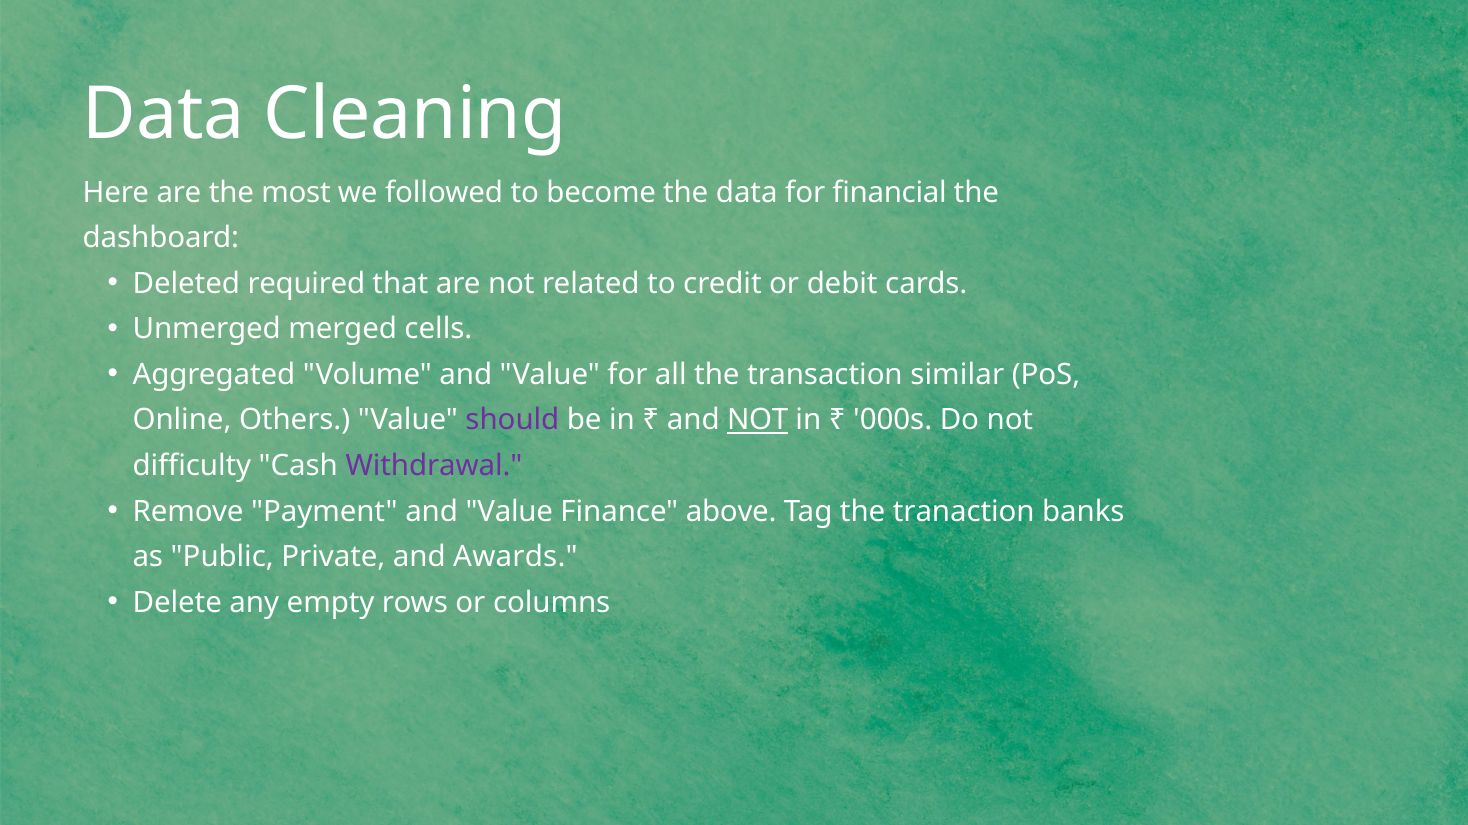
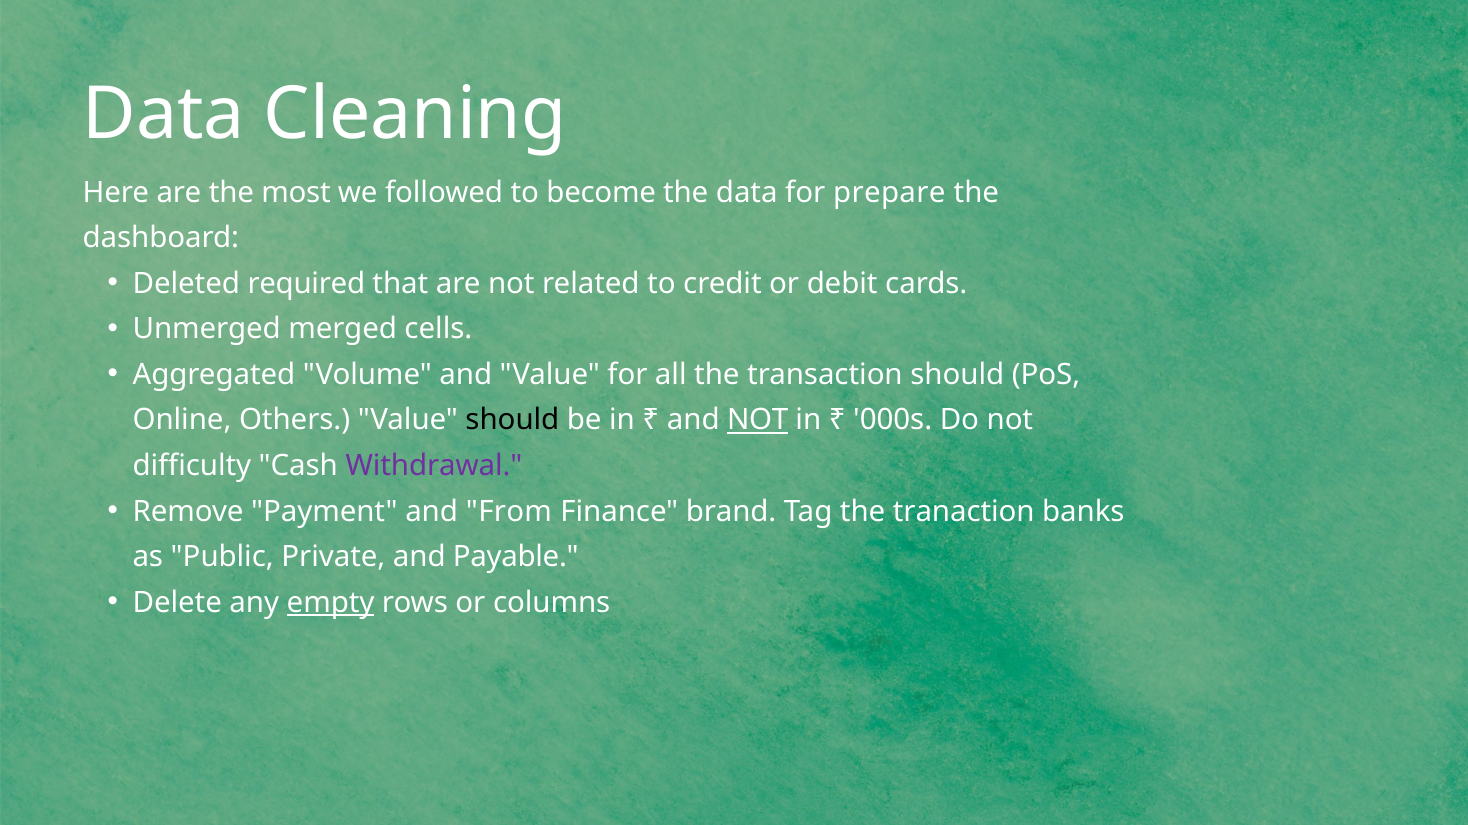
financial: financial -> prepare (889, 193)
transaction similar: similar -> should (957, 375)
should colour: purple -> black (512, 421)
Payment and Value: Value -> From (509, 512)
above: above -> brand (731, 512)
Awards: Awards -> Payable (516, 557)
empty underline: none -> present (331, 603)
